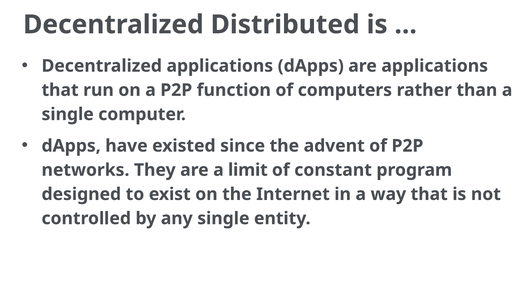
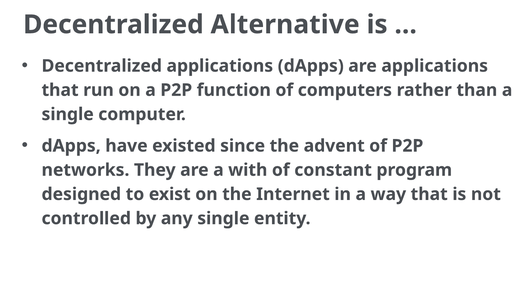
Distributed: Distributed -> Alternative (285, 25)
limit: limit -> with (248, 170)
